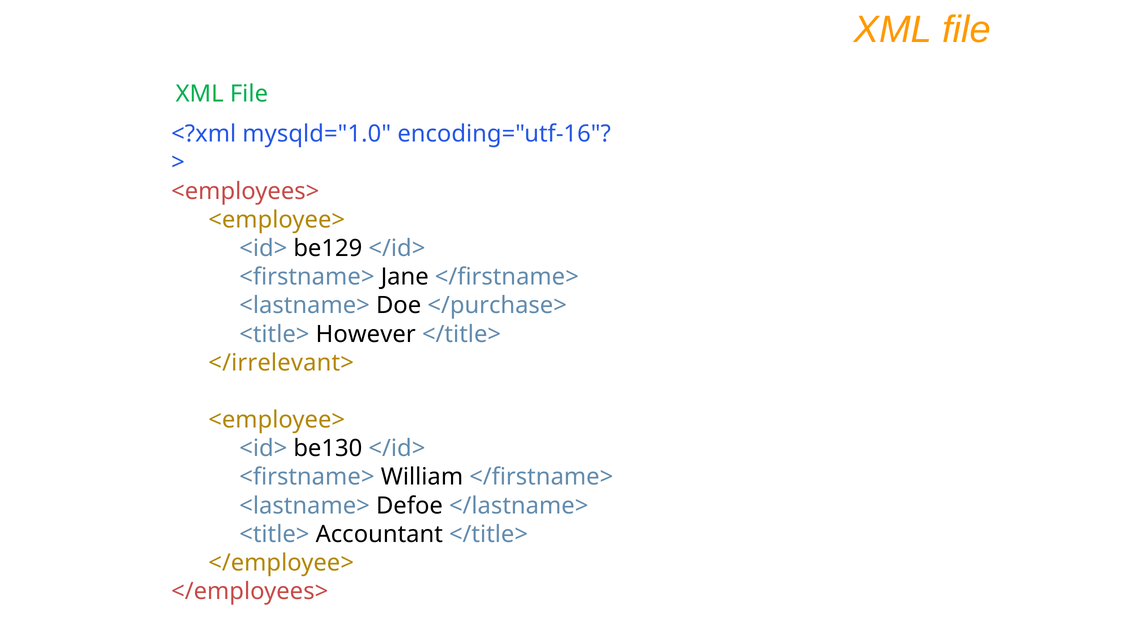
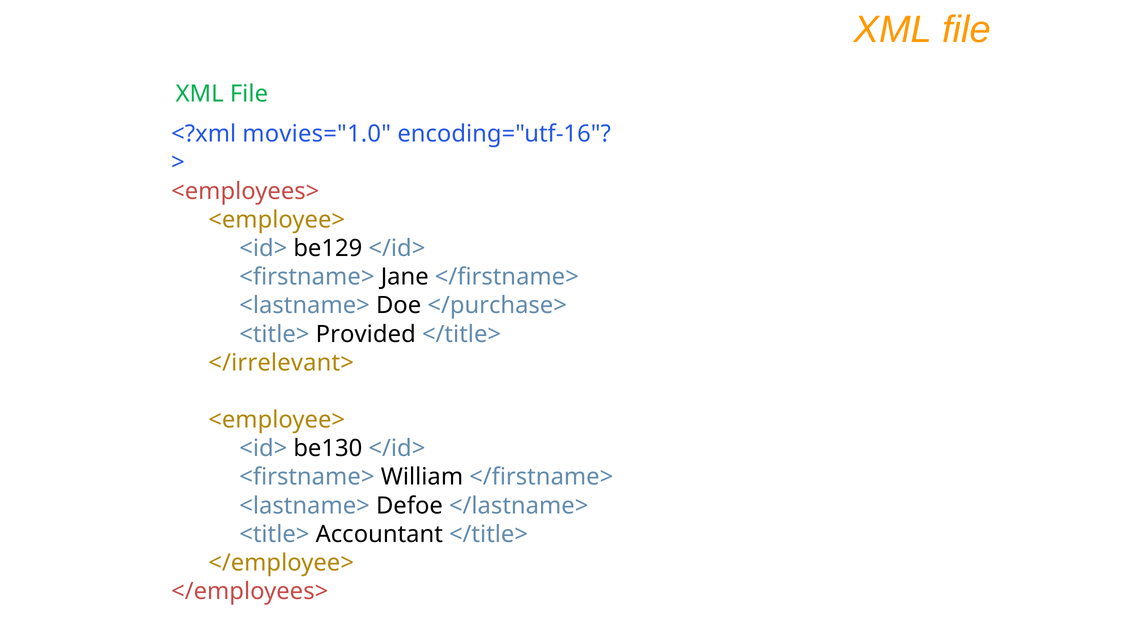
mysqld="1.0: mysqld="1.0 -> movies="1.0 (317, 134)
However: However -> Provided (366, 334)
